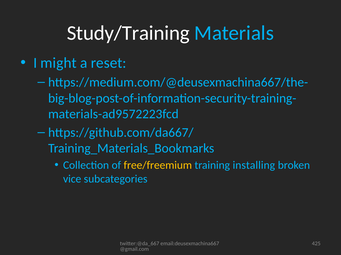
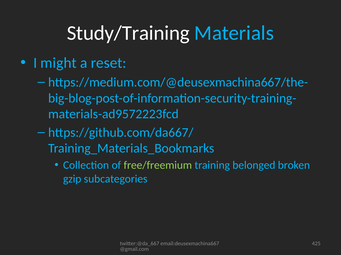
free/freemium colour: yellow -> light green (158, 166)
installing: installing -> belonged (254, 166)
vice: vice -> gzip (72, 179)
